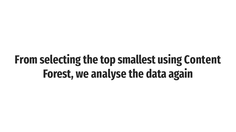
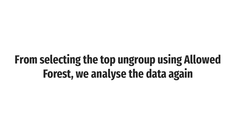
smallest: smallest -> ungroup (137, 60)
Content: Content -> Allowed (203, 60)
